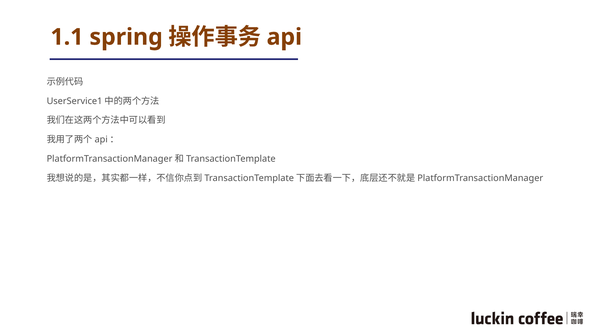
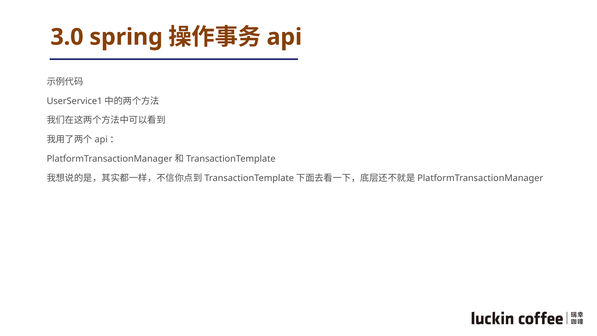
1.1: 1.1 -> 3.0 (67, 37)
